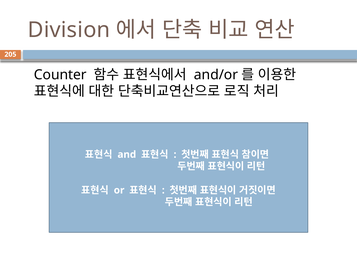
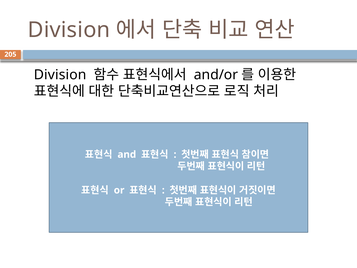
Counter: Counter -> Division (60, 75)
